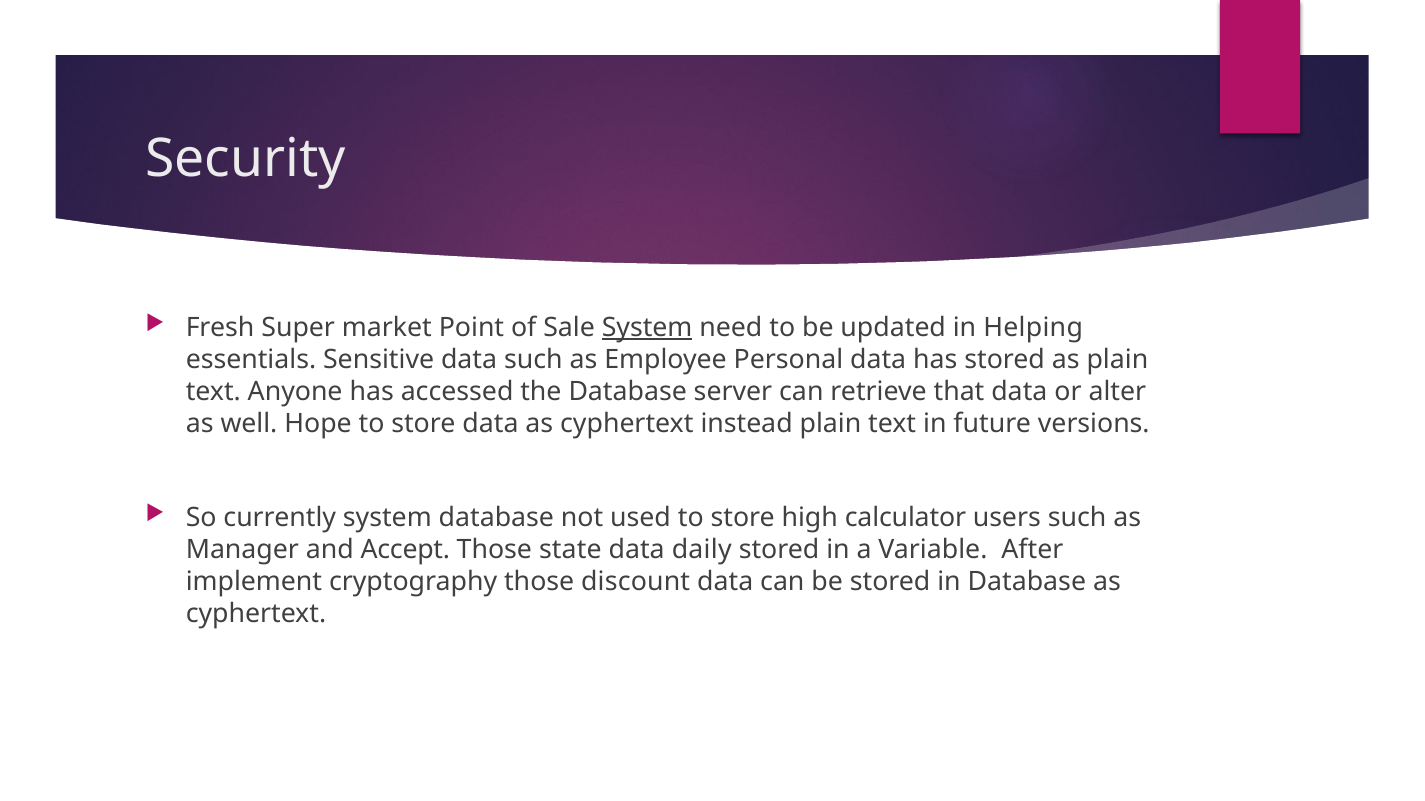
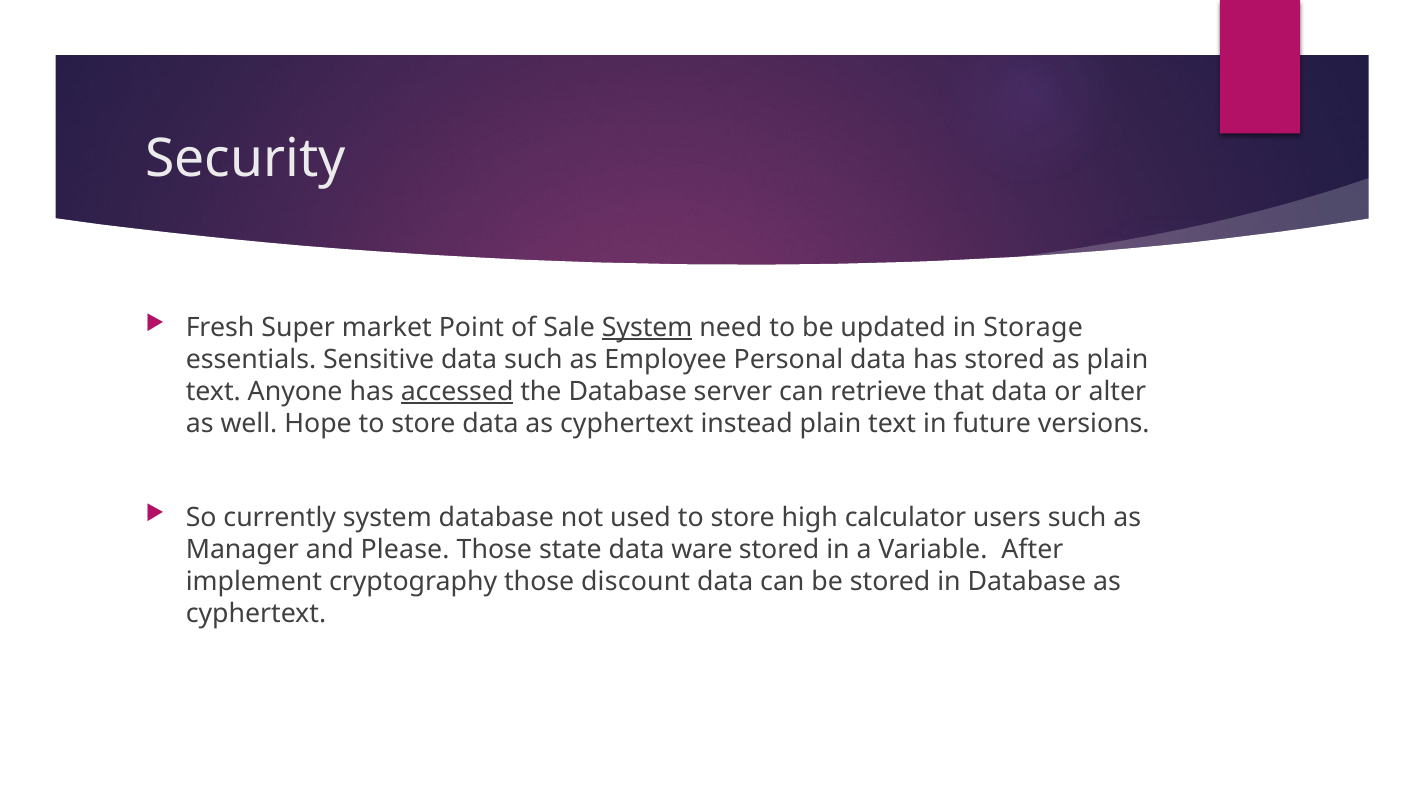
Helping: Helping -> Storage (1033, 328)
accessed underline: none -> present (457, 392)
Accept: Accept -> Please (405, 550)
daily: daily -> ware (702, 550)
